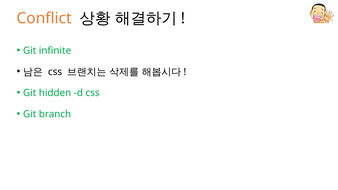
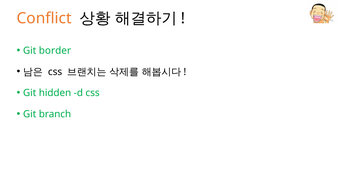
infinite: infinite -> border (55, 51)
